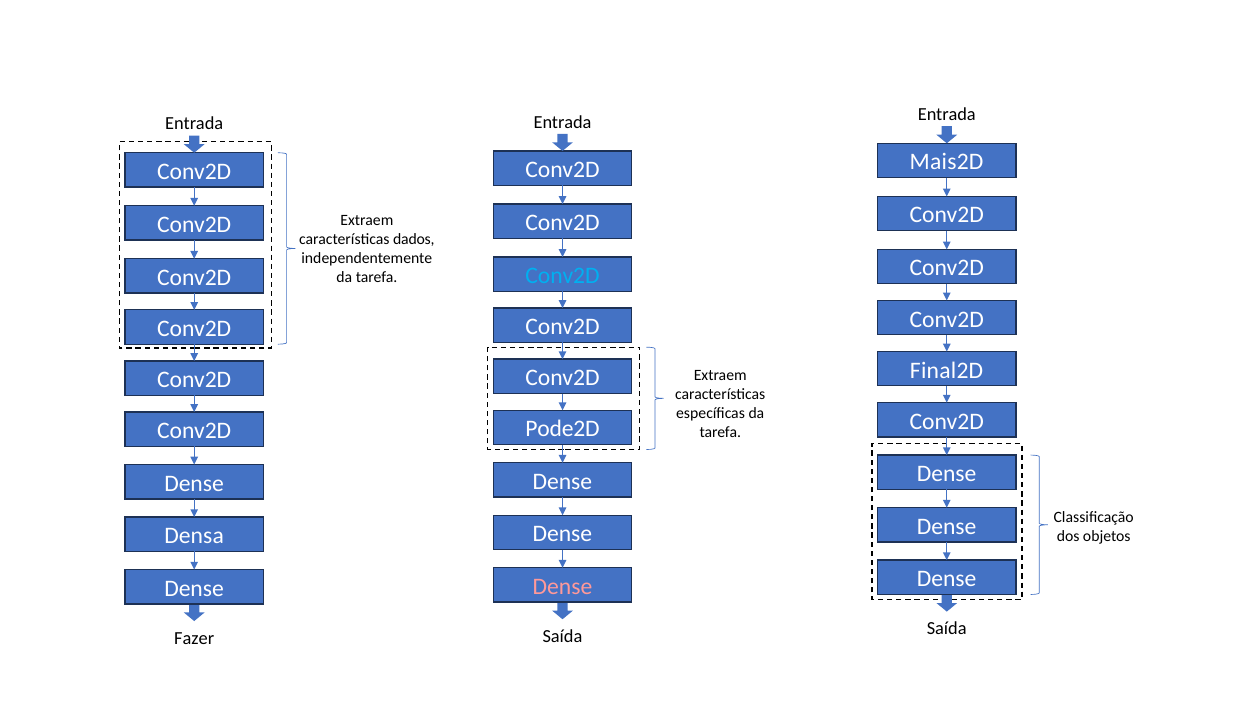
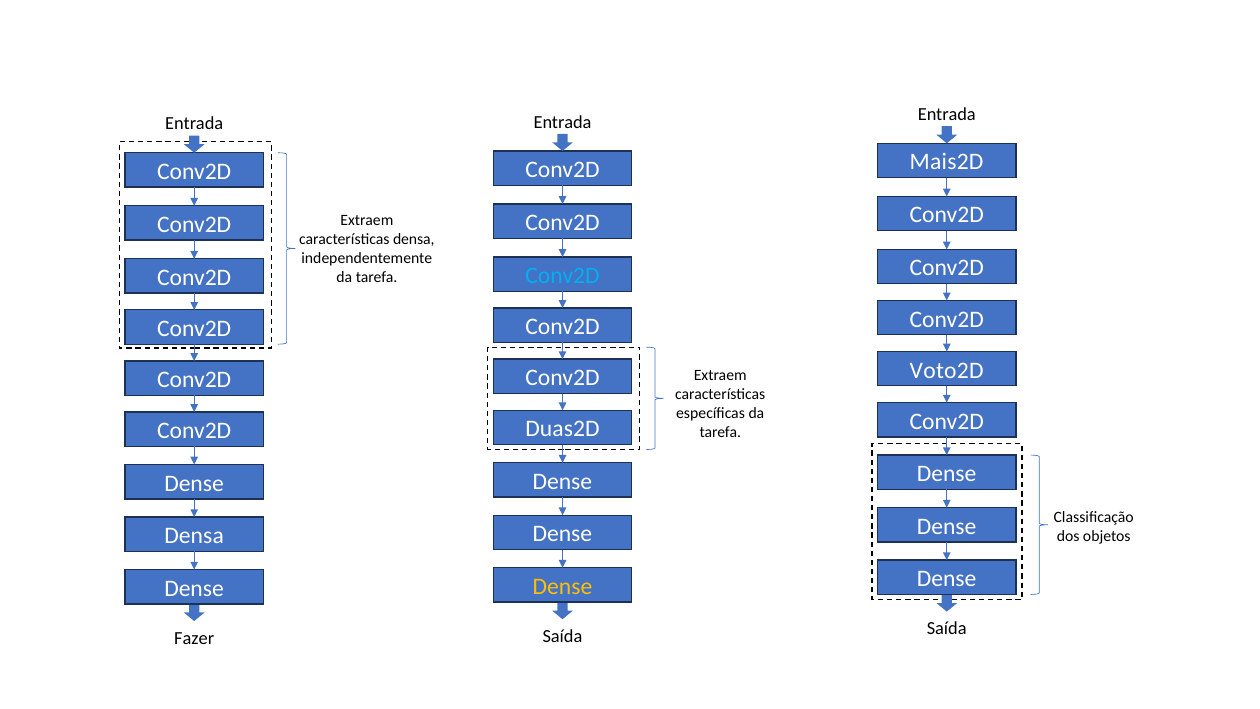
características dados: dados -> densa (414, 240)
Final2D: Final2D -> Voto2D (947, 370)
Pode2D: Pode2D -> Duas2D (562, 429)
Dense colour: pink -> yellow (562, 586)
